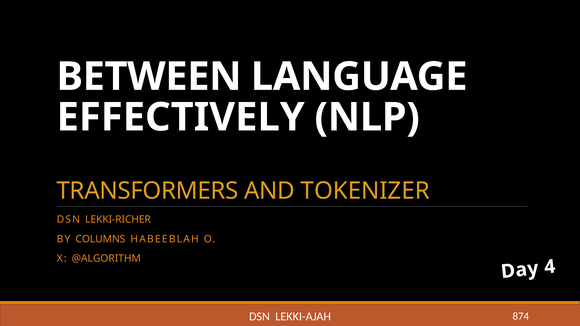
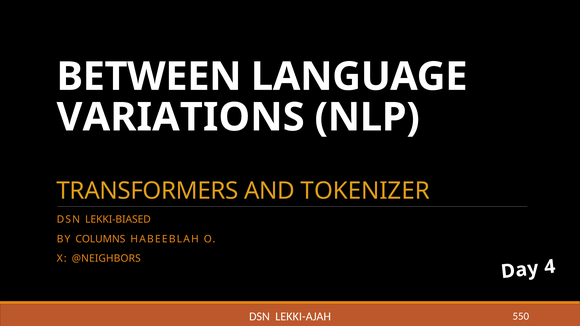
EFFECTIVELY: EFFECTIVELY -> VARIATIONS (181, 117)
LEKKI-RICHER: LEKKI-RICHER -> LEKKI-BIASED (118, 220)
@ALGORITHM: @ALGORITHM -> @NEIGHBORS (106, 259)
874: 874 -> 550 (521, 317)
